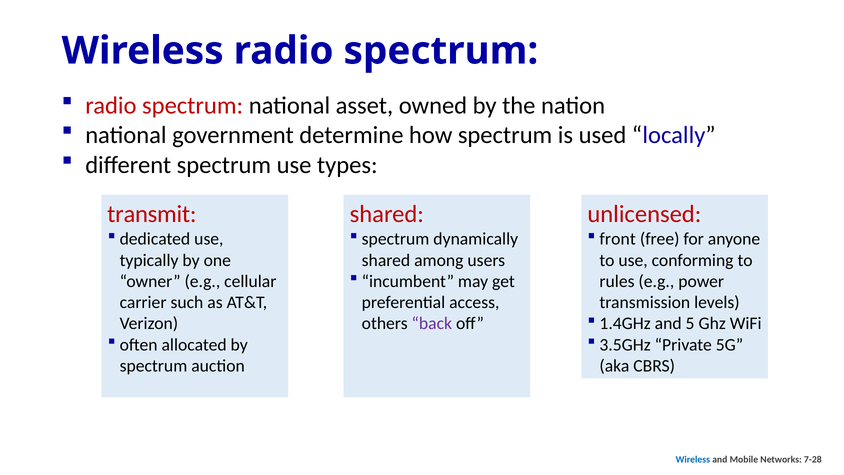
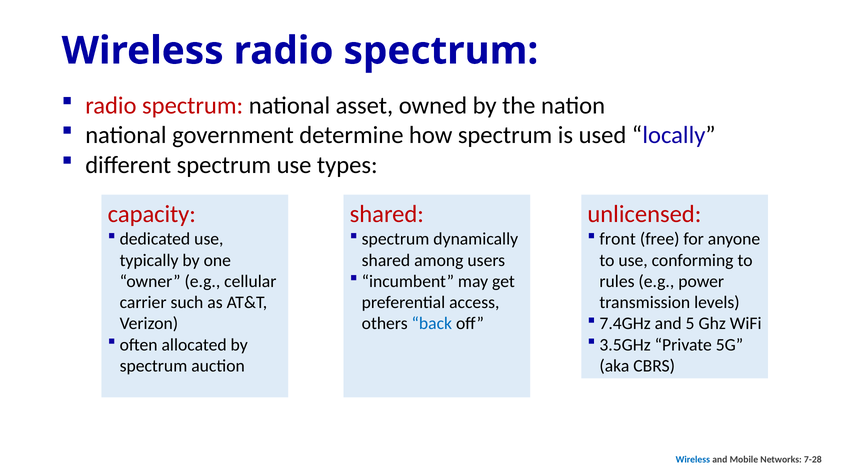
transmit: transmit -> capacity (152, 214)
1.4GHz: 1.4GHz -> 7.4GHz (625, 323)
back colour: purple -> blue (432, 323)
